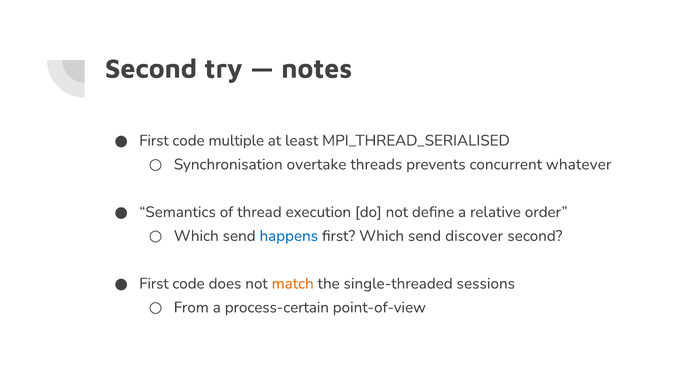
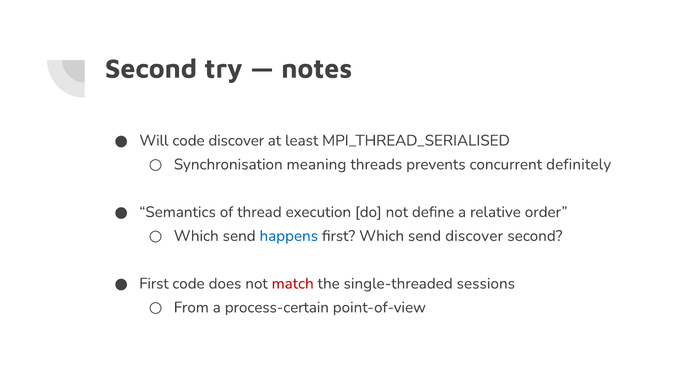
First: First -> Will (154, 141)
code multiple: multiple -> discover (236, 141)
overtake: overtake -> meaning (316, 164)
whatever: whatever -> definitely (579, 164)
match colour: orange -> red (293, 284)
